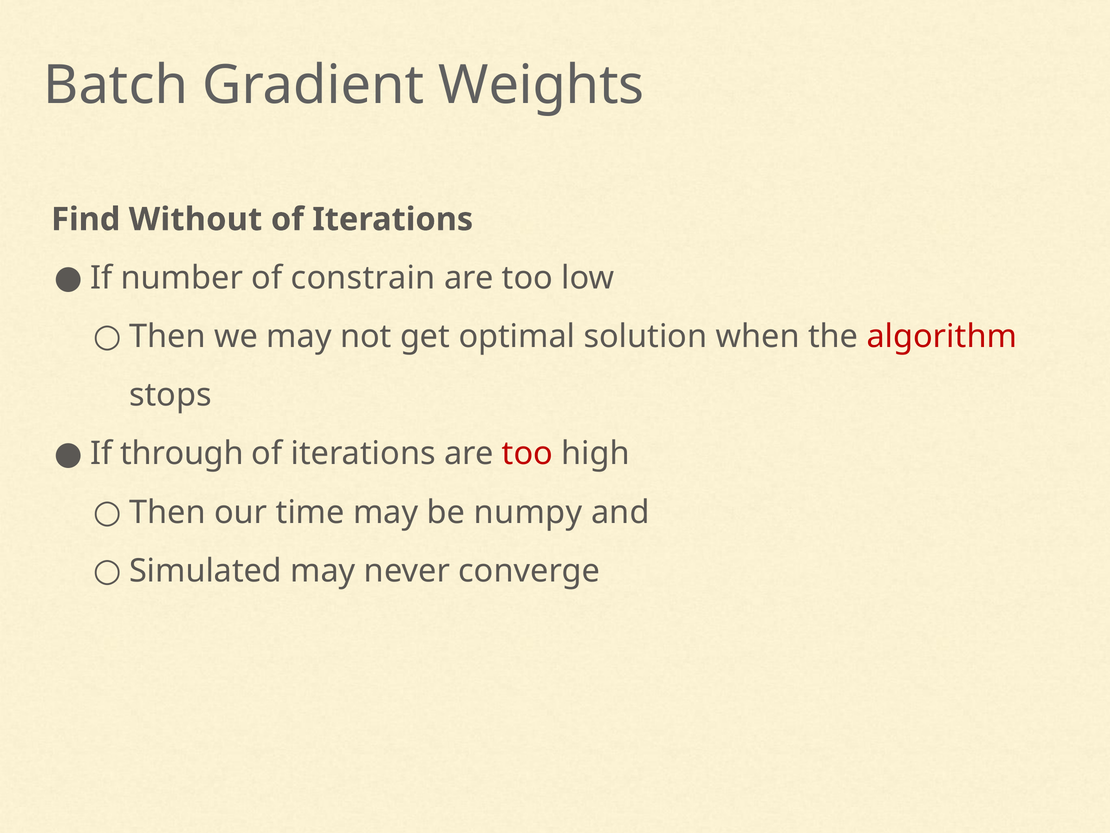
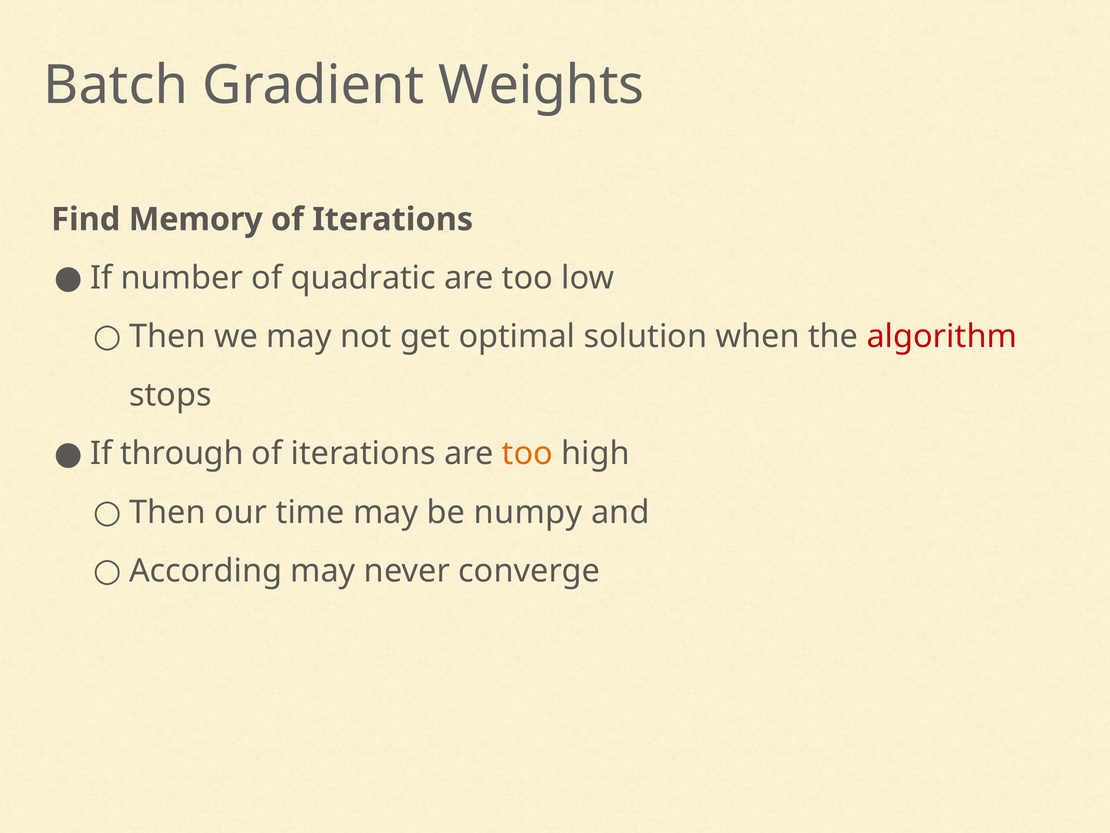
Without: Without -> Memory (196, 219)
constrain: constrain -> quadratic (363, 278)
too colour: red -> orange (527, 453)
Simulated: Simulated -> According (206, 571)
